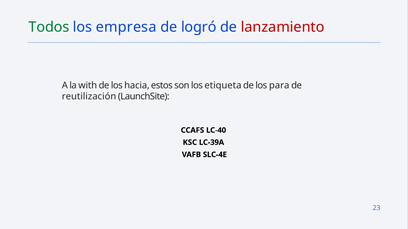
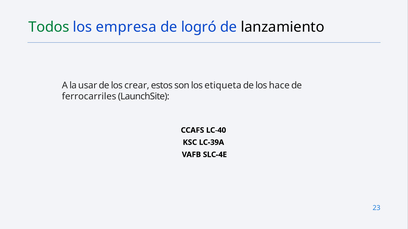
lanzamiento colour: red -> black (283, 27)
with: with -> usar (88, 86)
hacia: hacia -> crear (137, 86)
para: para -> hace (279, 86)
reutilización: reutilización -> ferrocarriles (89, 97)
